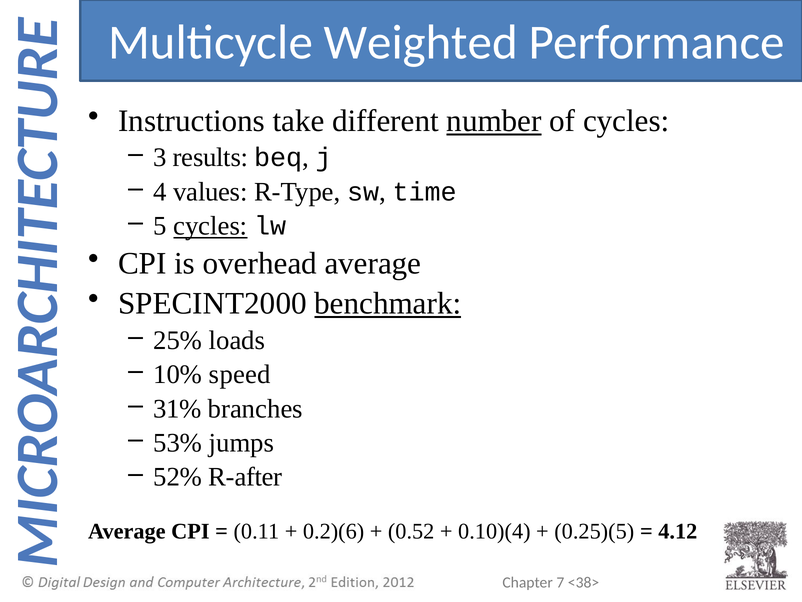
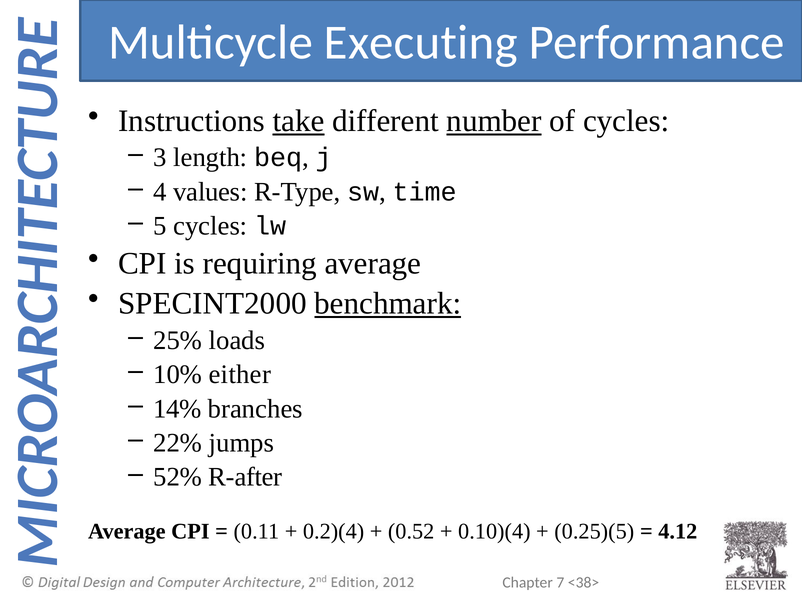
Weighted: Weighted -> Executing (421, 43)
take underline: none -> present (299, 121)
results: results -> length (210, 157)
cycles underline: present -> none (210, 226)
overhead: overhead -> requiring (260, 263)
speed: speed -> either (240, 374)
31%: 31% -> 14% (177, 408)
53%: 53% -> 22% (178, 443)
0.2)(6: 0.2)(6 -> 0.2)(4 (334, 531)
